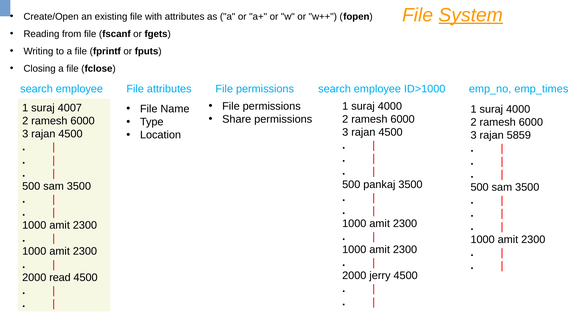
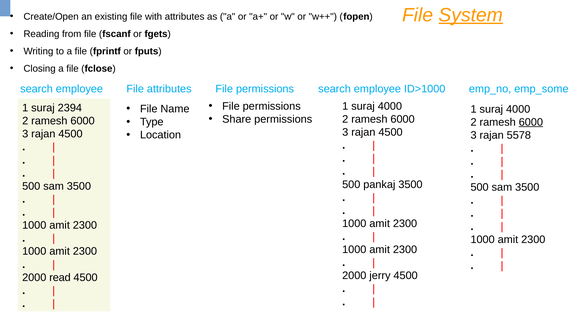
emp_times: emp_times -> emp_some (541, 89)
4007: 4007 -> 2394 (70, 108)
6000 underline: none -> present (531, 122)
5859: 5859 -> 5578 (519, 135)
